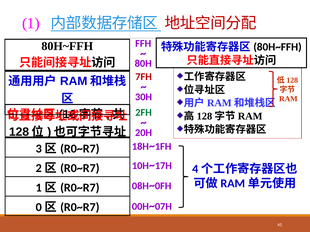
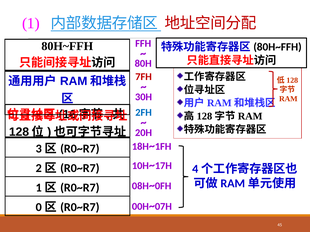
2FH colour: green -> blue (144, 113)
